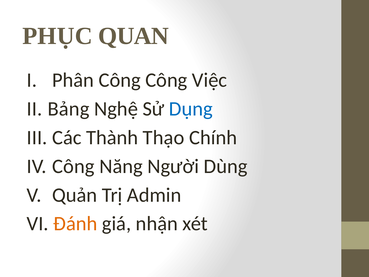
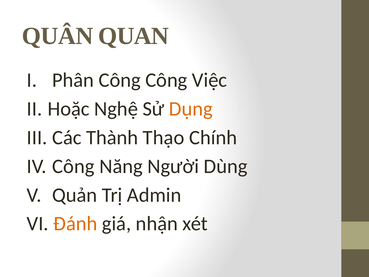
PHỤC: PHỤC -> QUÂN (58, 36)
Bảng: Bảng -> Hoặc (69, 109)
Dụng colour: blue -> orange (191, 109)
